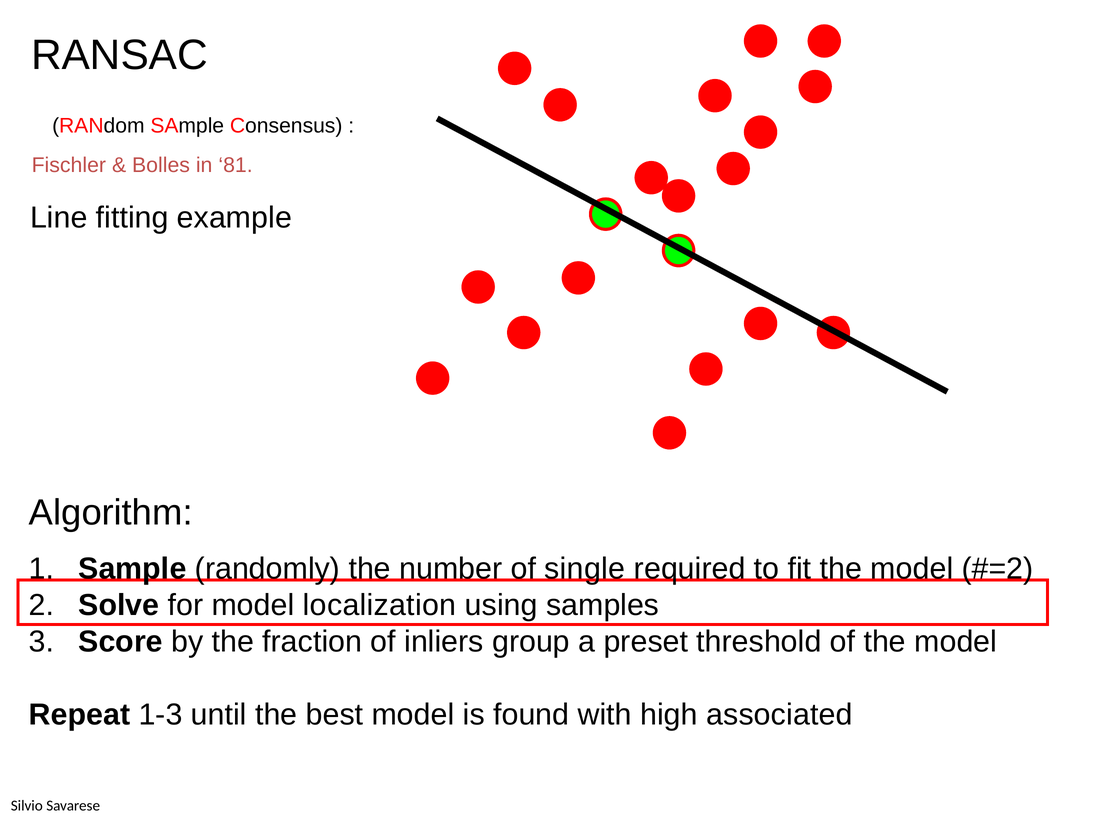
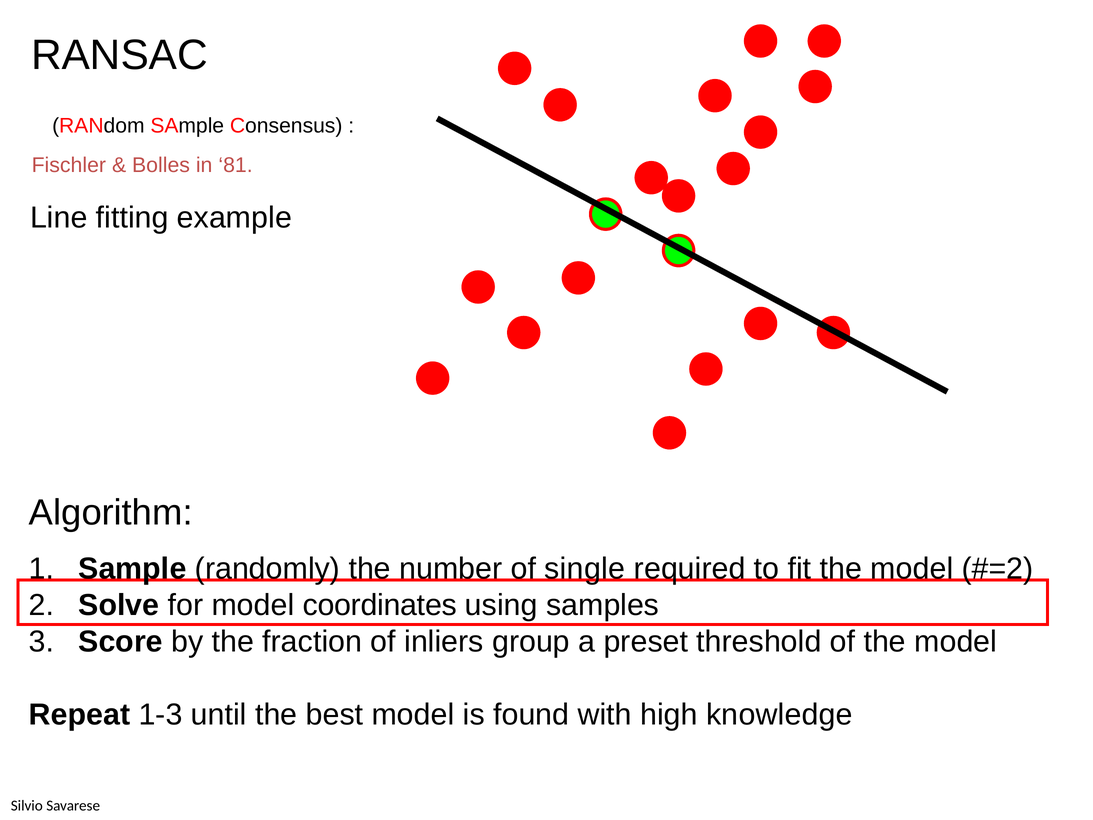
localization: localization -> coordinates (380, 605)
associated: associated -> knowledge (779, 714)
